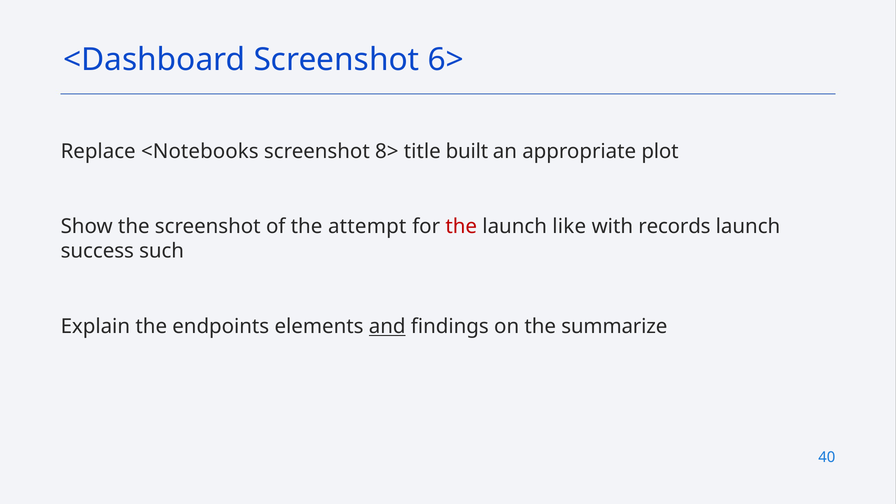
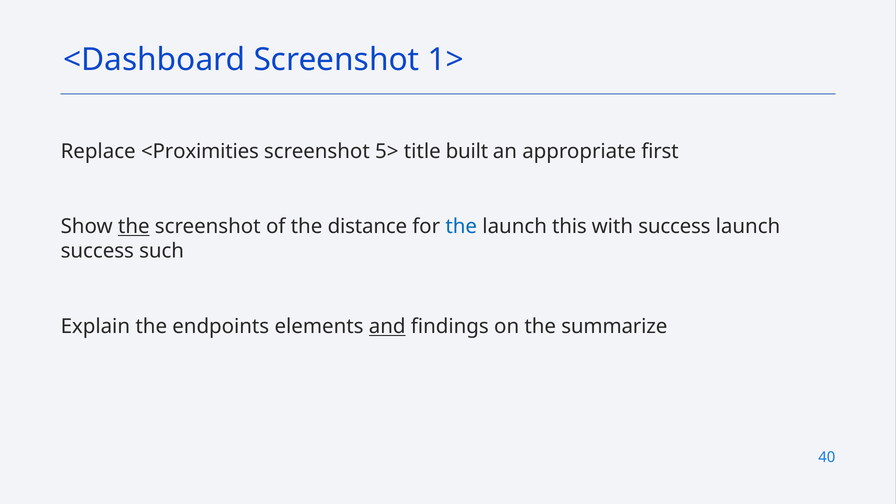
6>: 6> -> 1> (446, 60)
<Notebooks: <Notebooks -> <Proximities (200, 151)
8>: 8> -> 5> (387, 151)
plot: plot -> first (660, 151)
the underline: none -> present (134, 227)
attempt: attempt -> distance (367, 227)
the colour: red -> blue (461, 227)
like: like -> this (569, 227)
with records: records -> success (674, 227)
